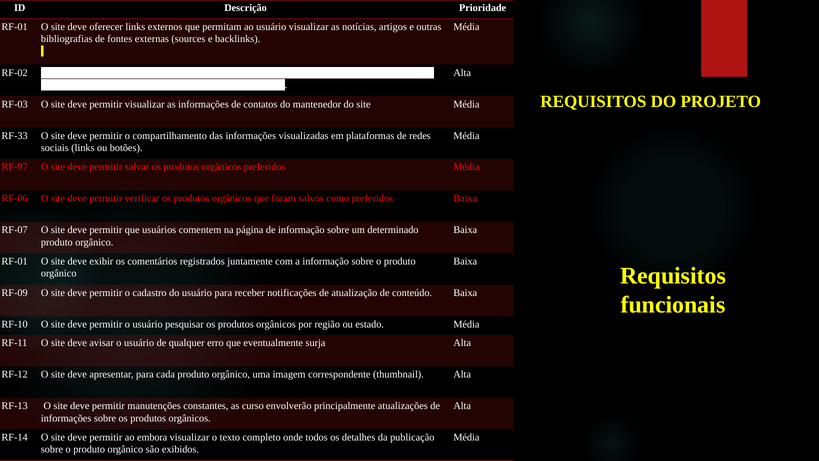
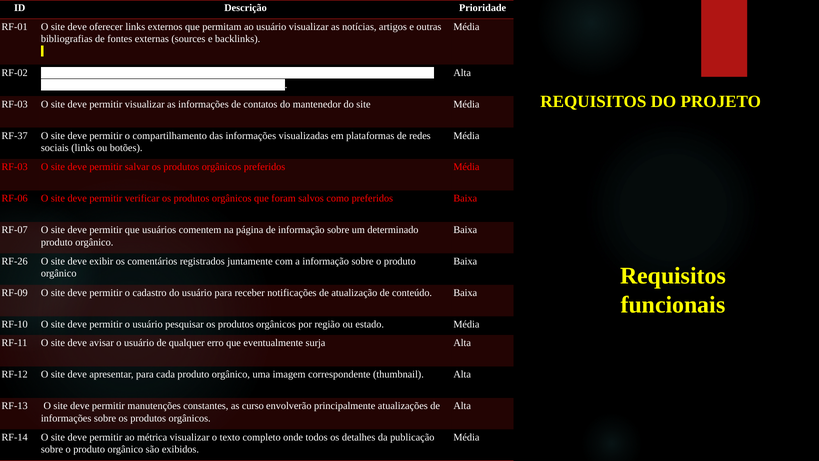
RF-33: RF-33 -> RF-37 (15, 136)
RF-97: RF-97 -> RF-03 (15, 167)
RF-01: RF-01 -> RF-26 (15, 261)
embora: embora -> métrica (152, 437)
